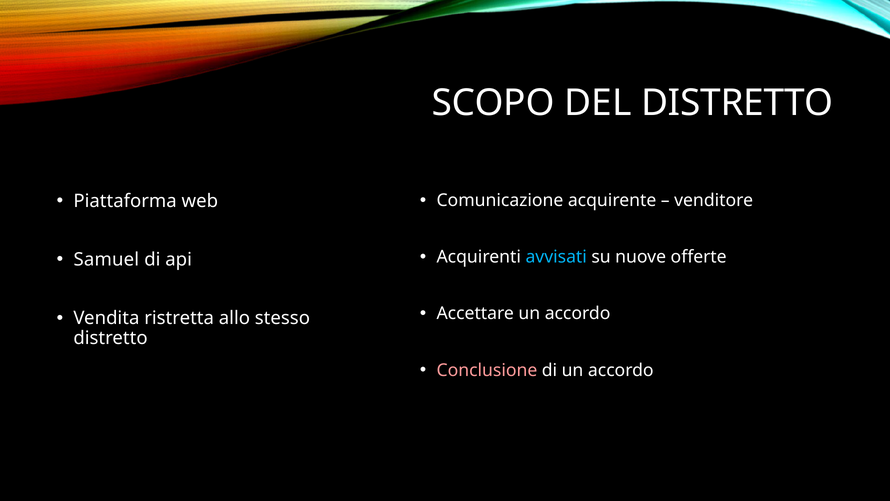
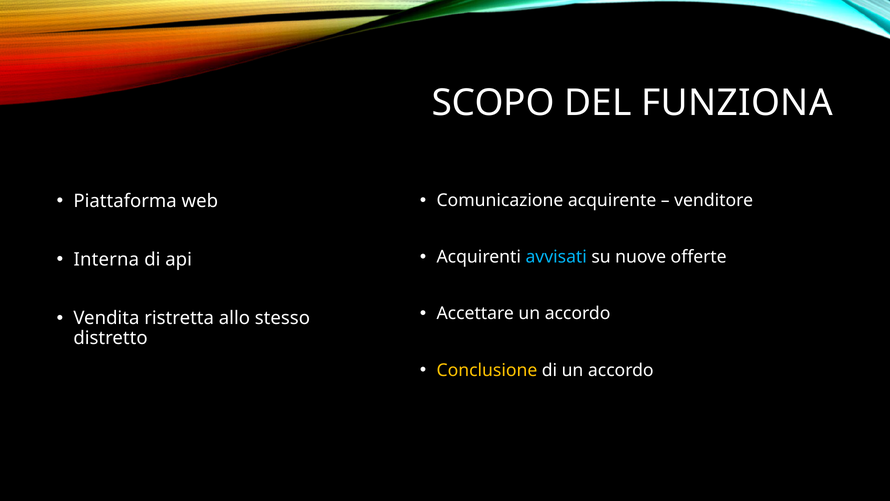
DEL DISTRETTO: DISTRETTO -> FUNZIONA (737, 103)
Samuel: Samuel -> Interna (106, 259)
Conclusione colour: pink -> yellow (487, 370)
